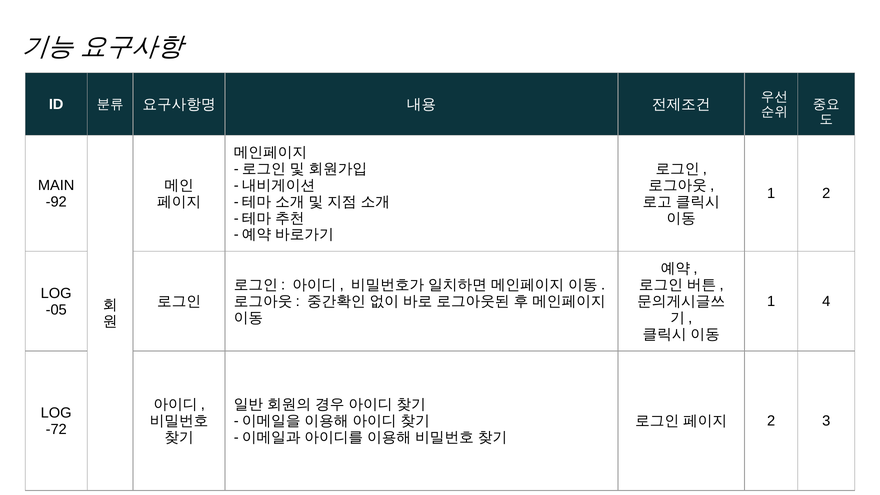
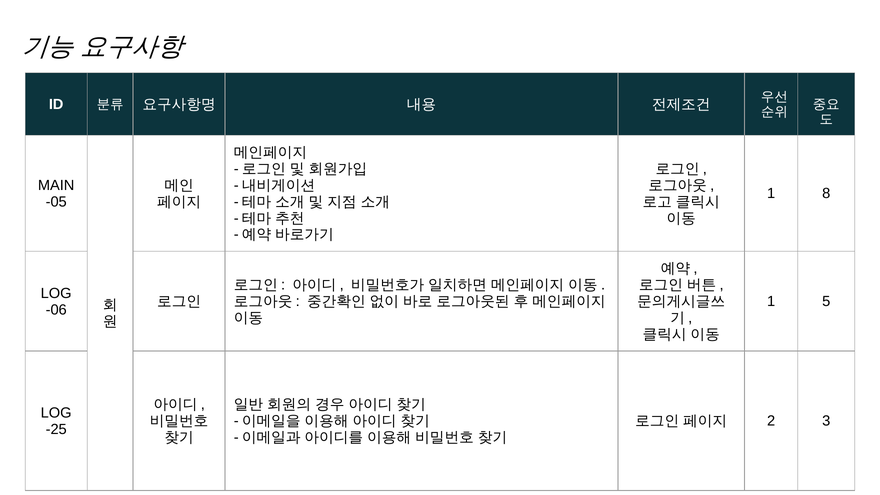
1 2: 2 -> 8 (826, 194)
-92: -92 -> -05 (56, 202)
4: 4 -> 5 (826, 301)
-05: -05 -> -06 (56, 310)
-72: -72 -> -25 (56, 429)
